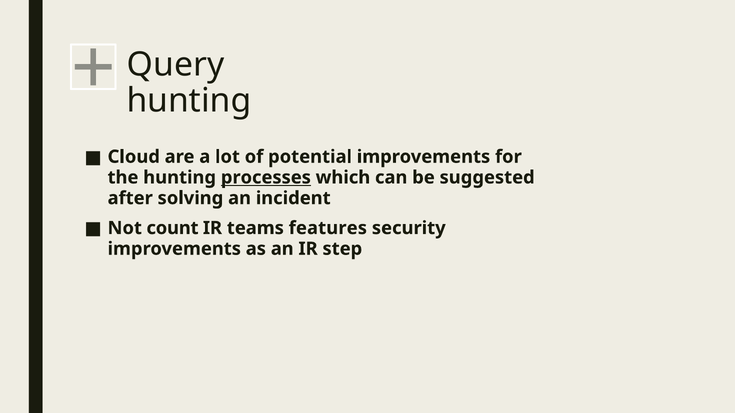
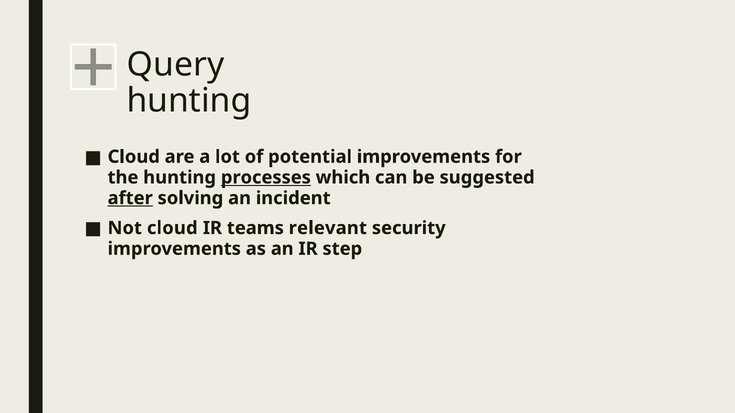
after underline: none -> present (130, 198)
Not count: count -> cloud (172, 228)
features: features -> relevant (328, 228)
